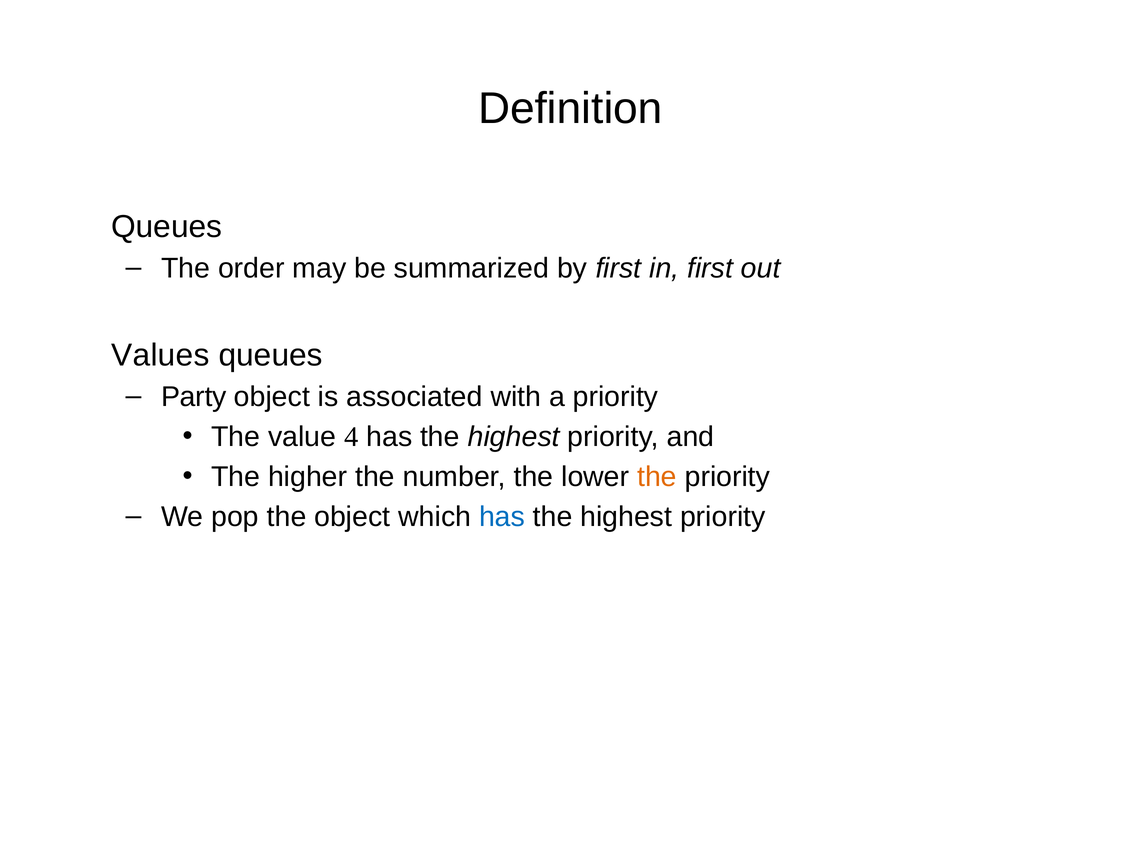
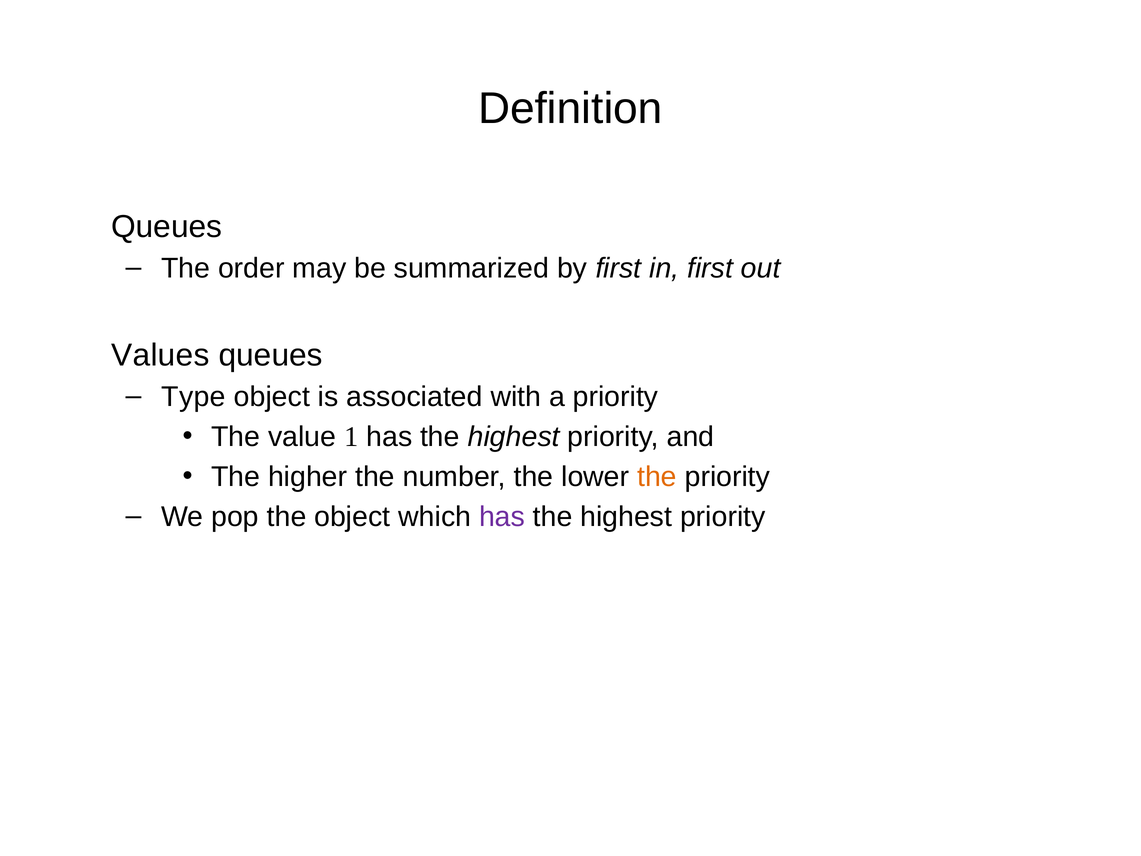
Party: Party -> Type (193, 397)
4: 4 -> 1 (351, 437)
has colour: blue -> purple (502, 517)
